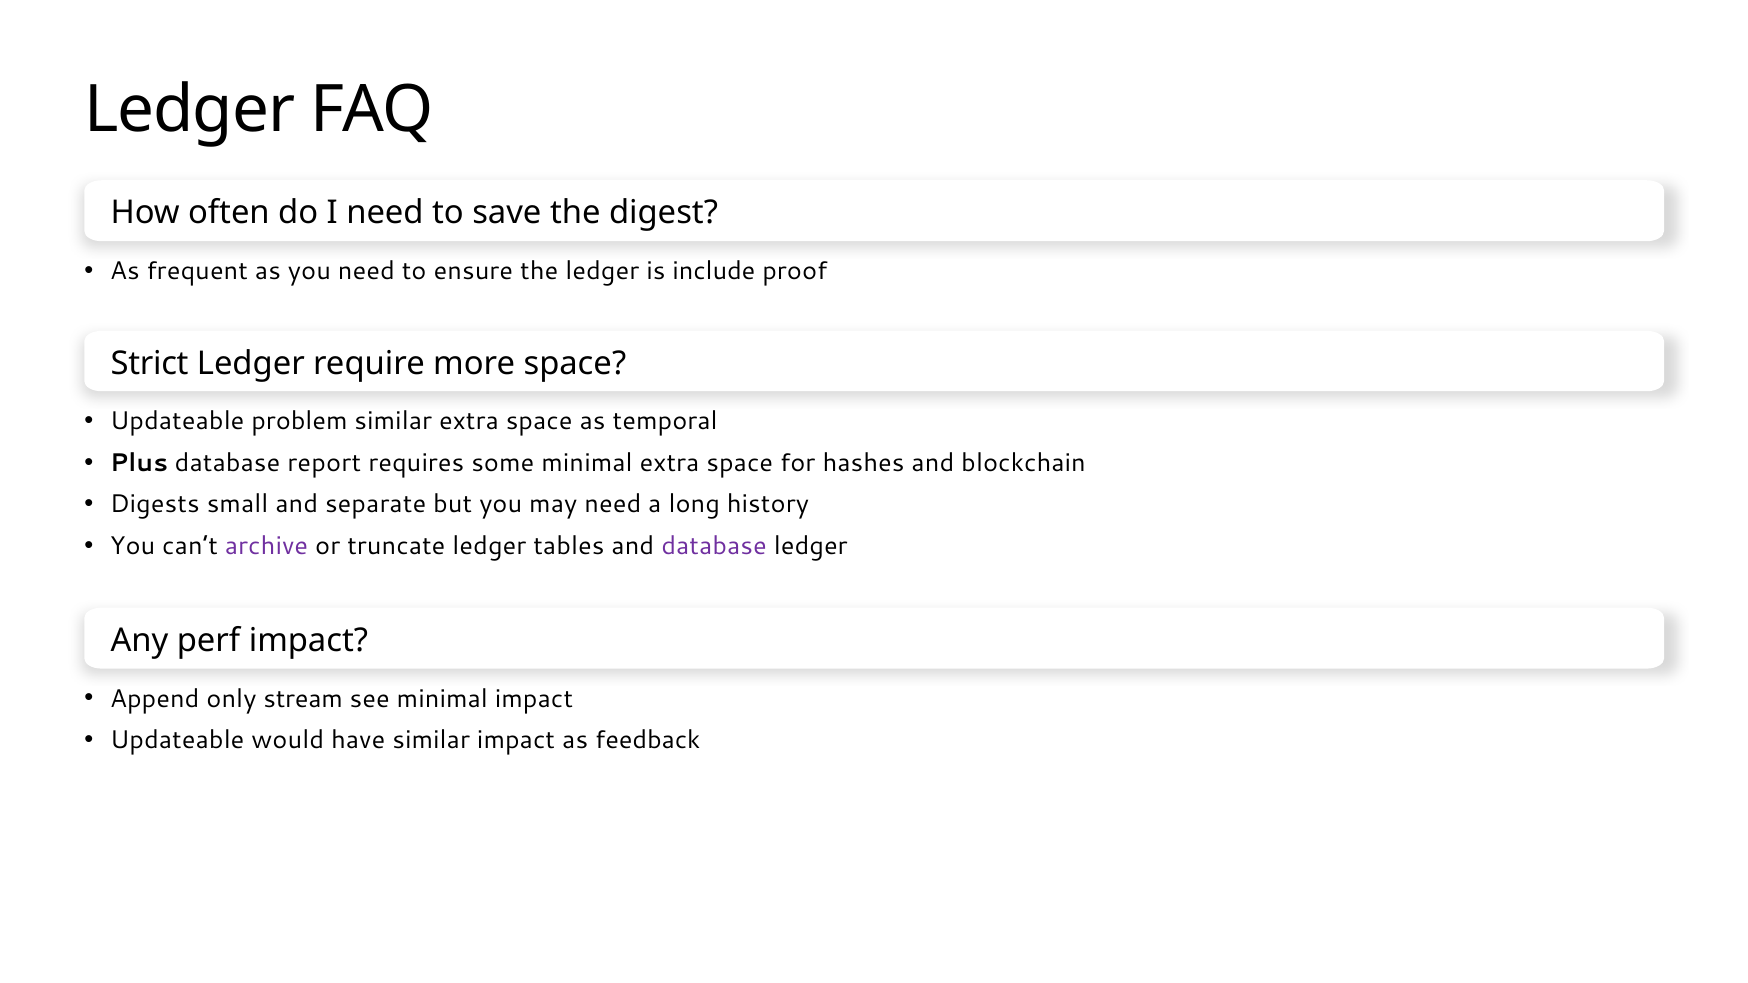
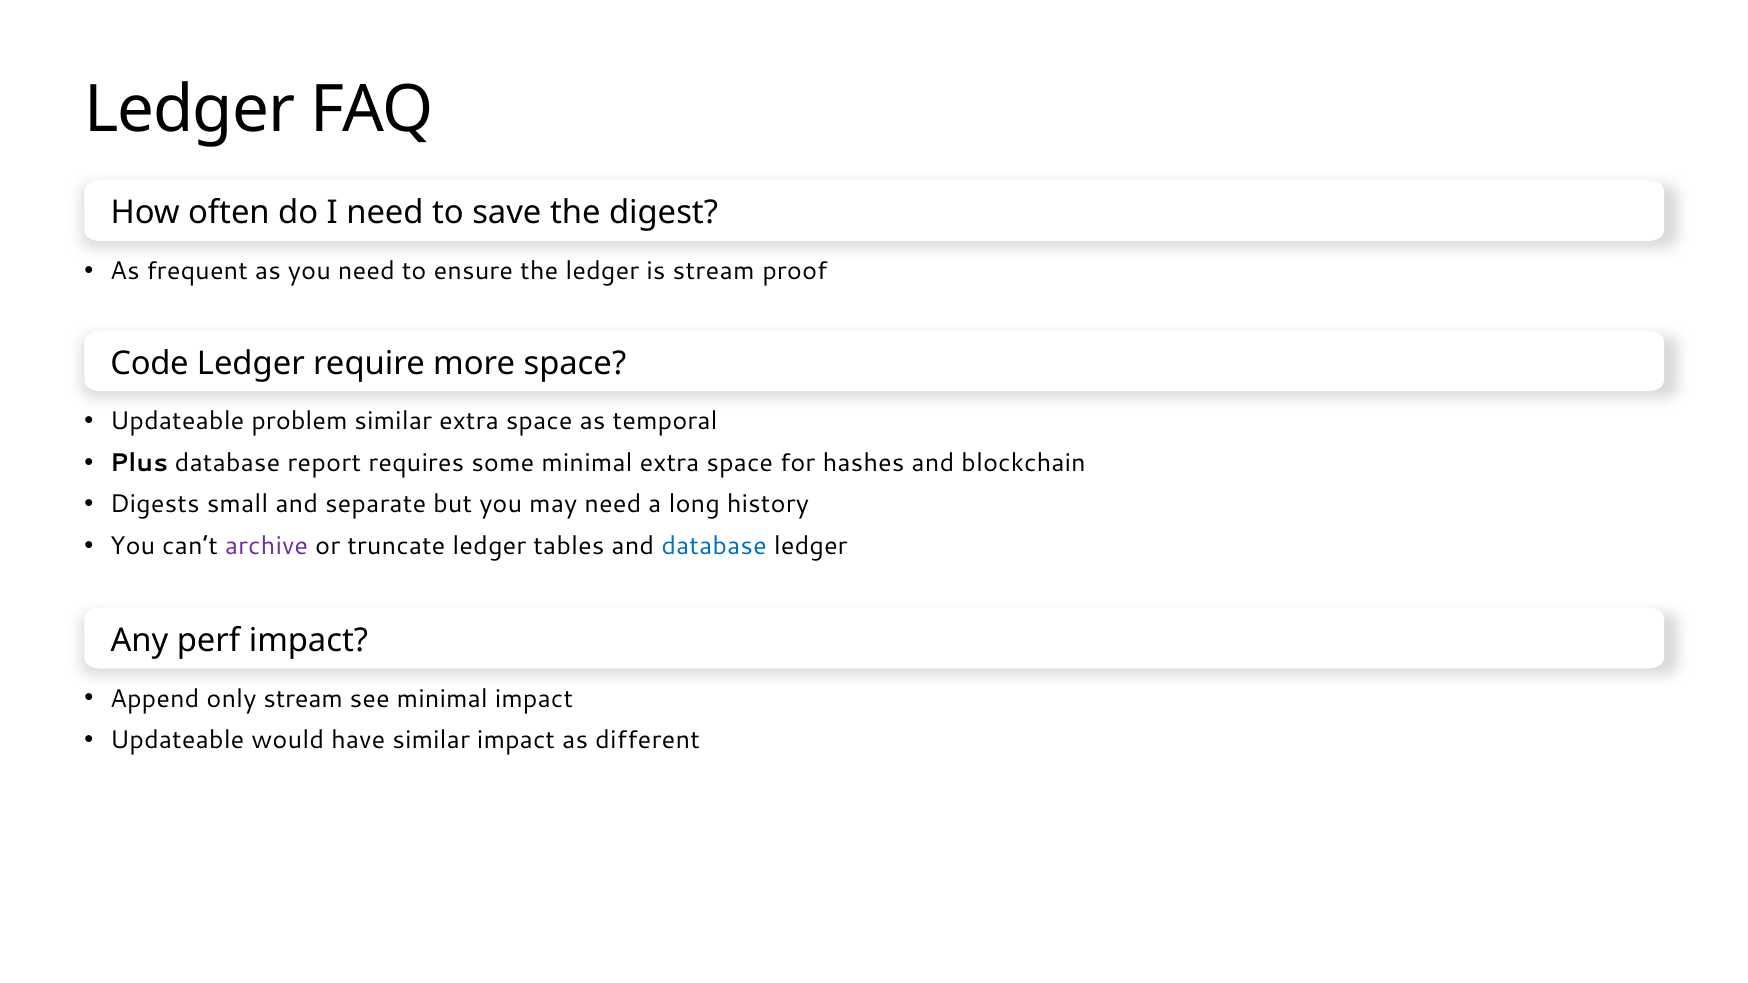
is include: include -> stream (714, 271)
Strict: Strict -> Code (150, 363)
database colour: purple -> blue (714, 546)
feedback: feedback -> different (648, 740)
